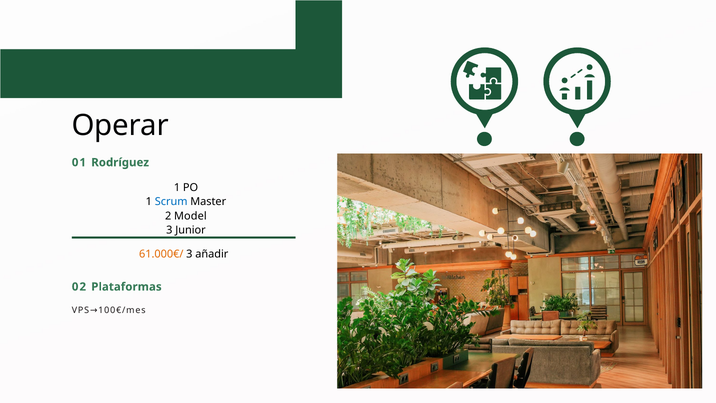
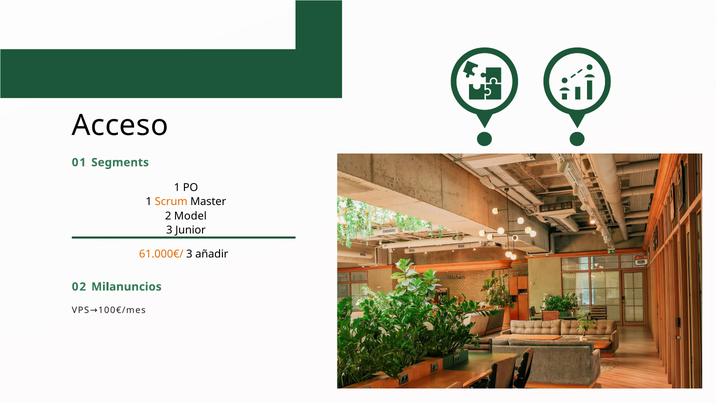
Operar: Operar -> Acceso (120, 125)
Rodríguez: Rodríguez -> Segments (120, 162)
Scrum colour: blue -> orange (171, 202)
Plataformas: Plataformas -> Milanuncios (126, 287)
